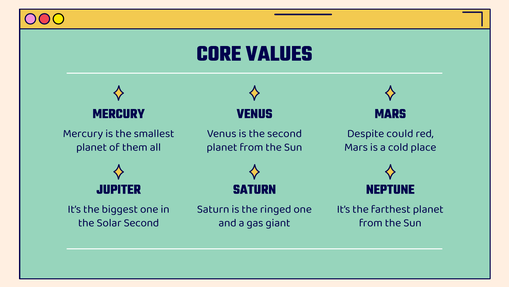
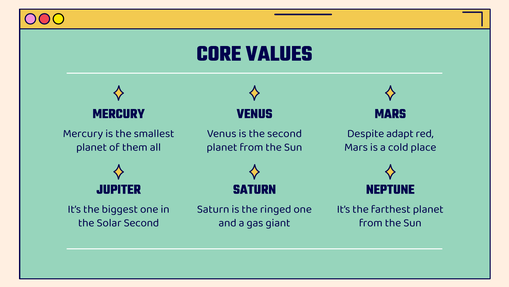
could: could -> adapt (400, 133)
